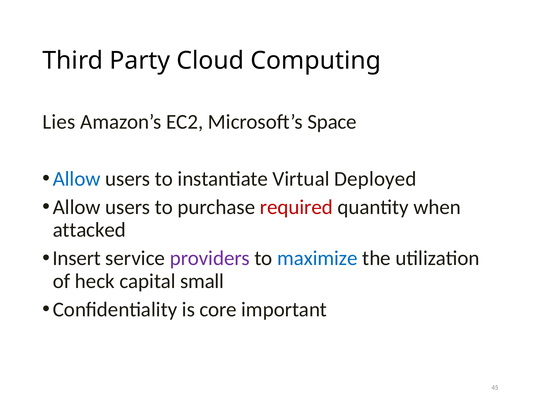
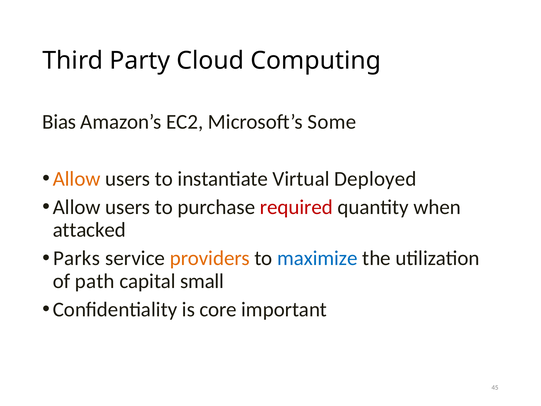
Lies: Lies -> Bias (59, 122)
Space: Space -> Some (332, 122)
Allow colour: blue -> orange (77, 179)
Insert: Insert -> Parks (77, 258)
providers colour: purple -> orange (210, 258)
heck: heck -> path (95, 281)
